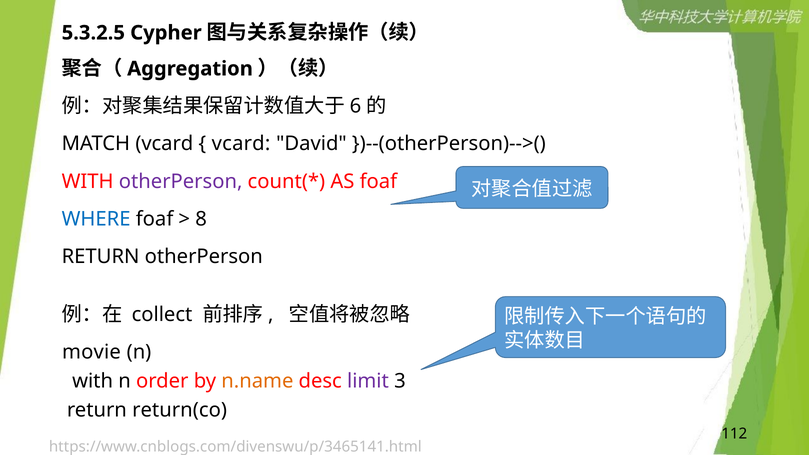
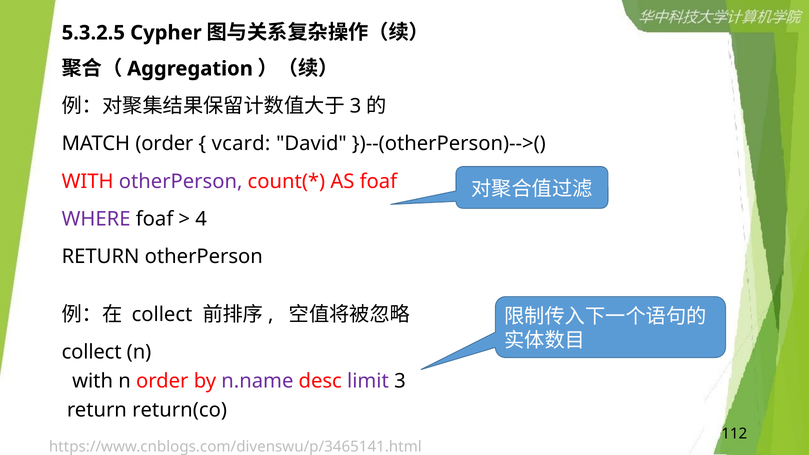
6: 6 -> 3 (355, 106)
MATCH vcard: vcard -> order (164, 144)
WHERE colour: blue -> purple (96, 219)
8: 8 -> 4 (201, 219)
movie: movie -> collect (92, 352)
n.name colour: orange -> purple (257, 381)
